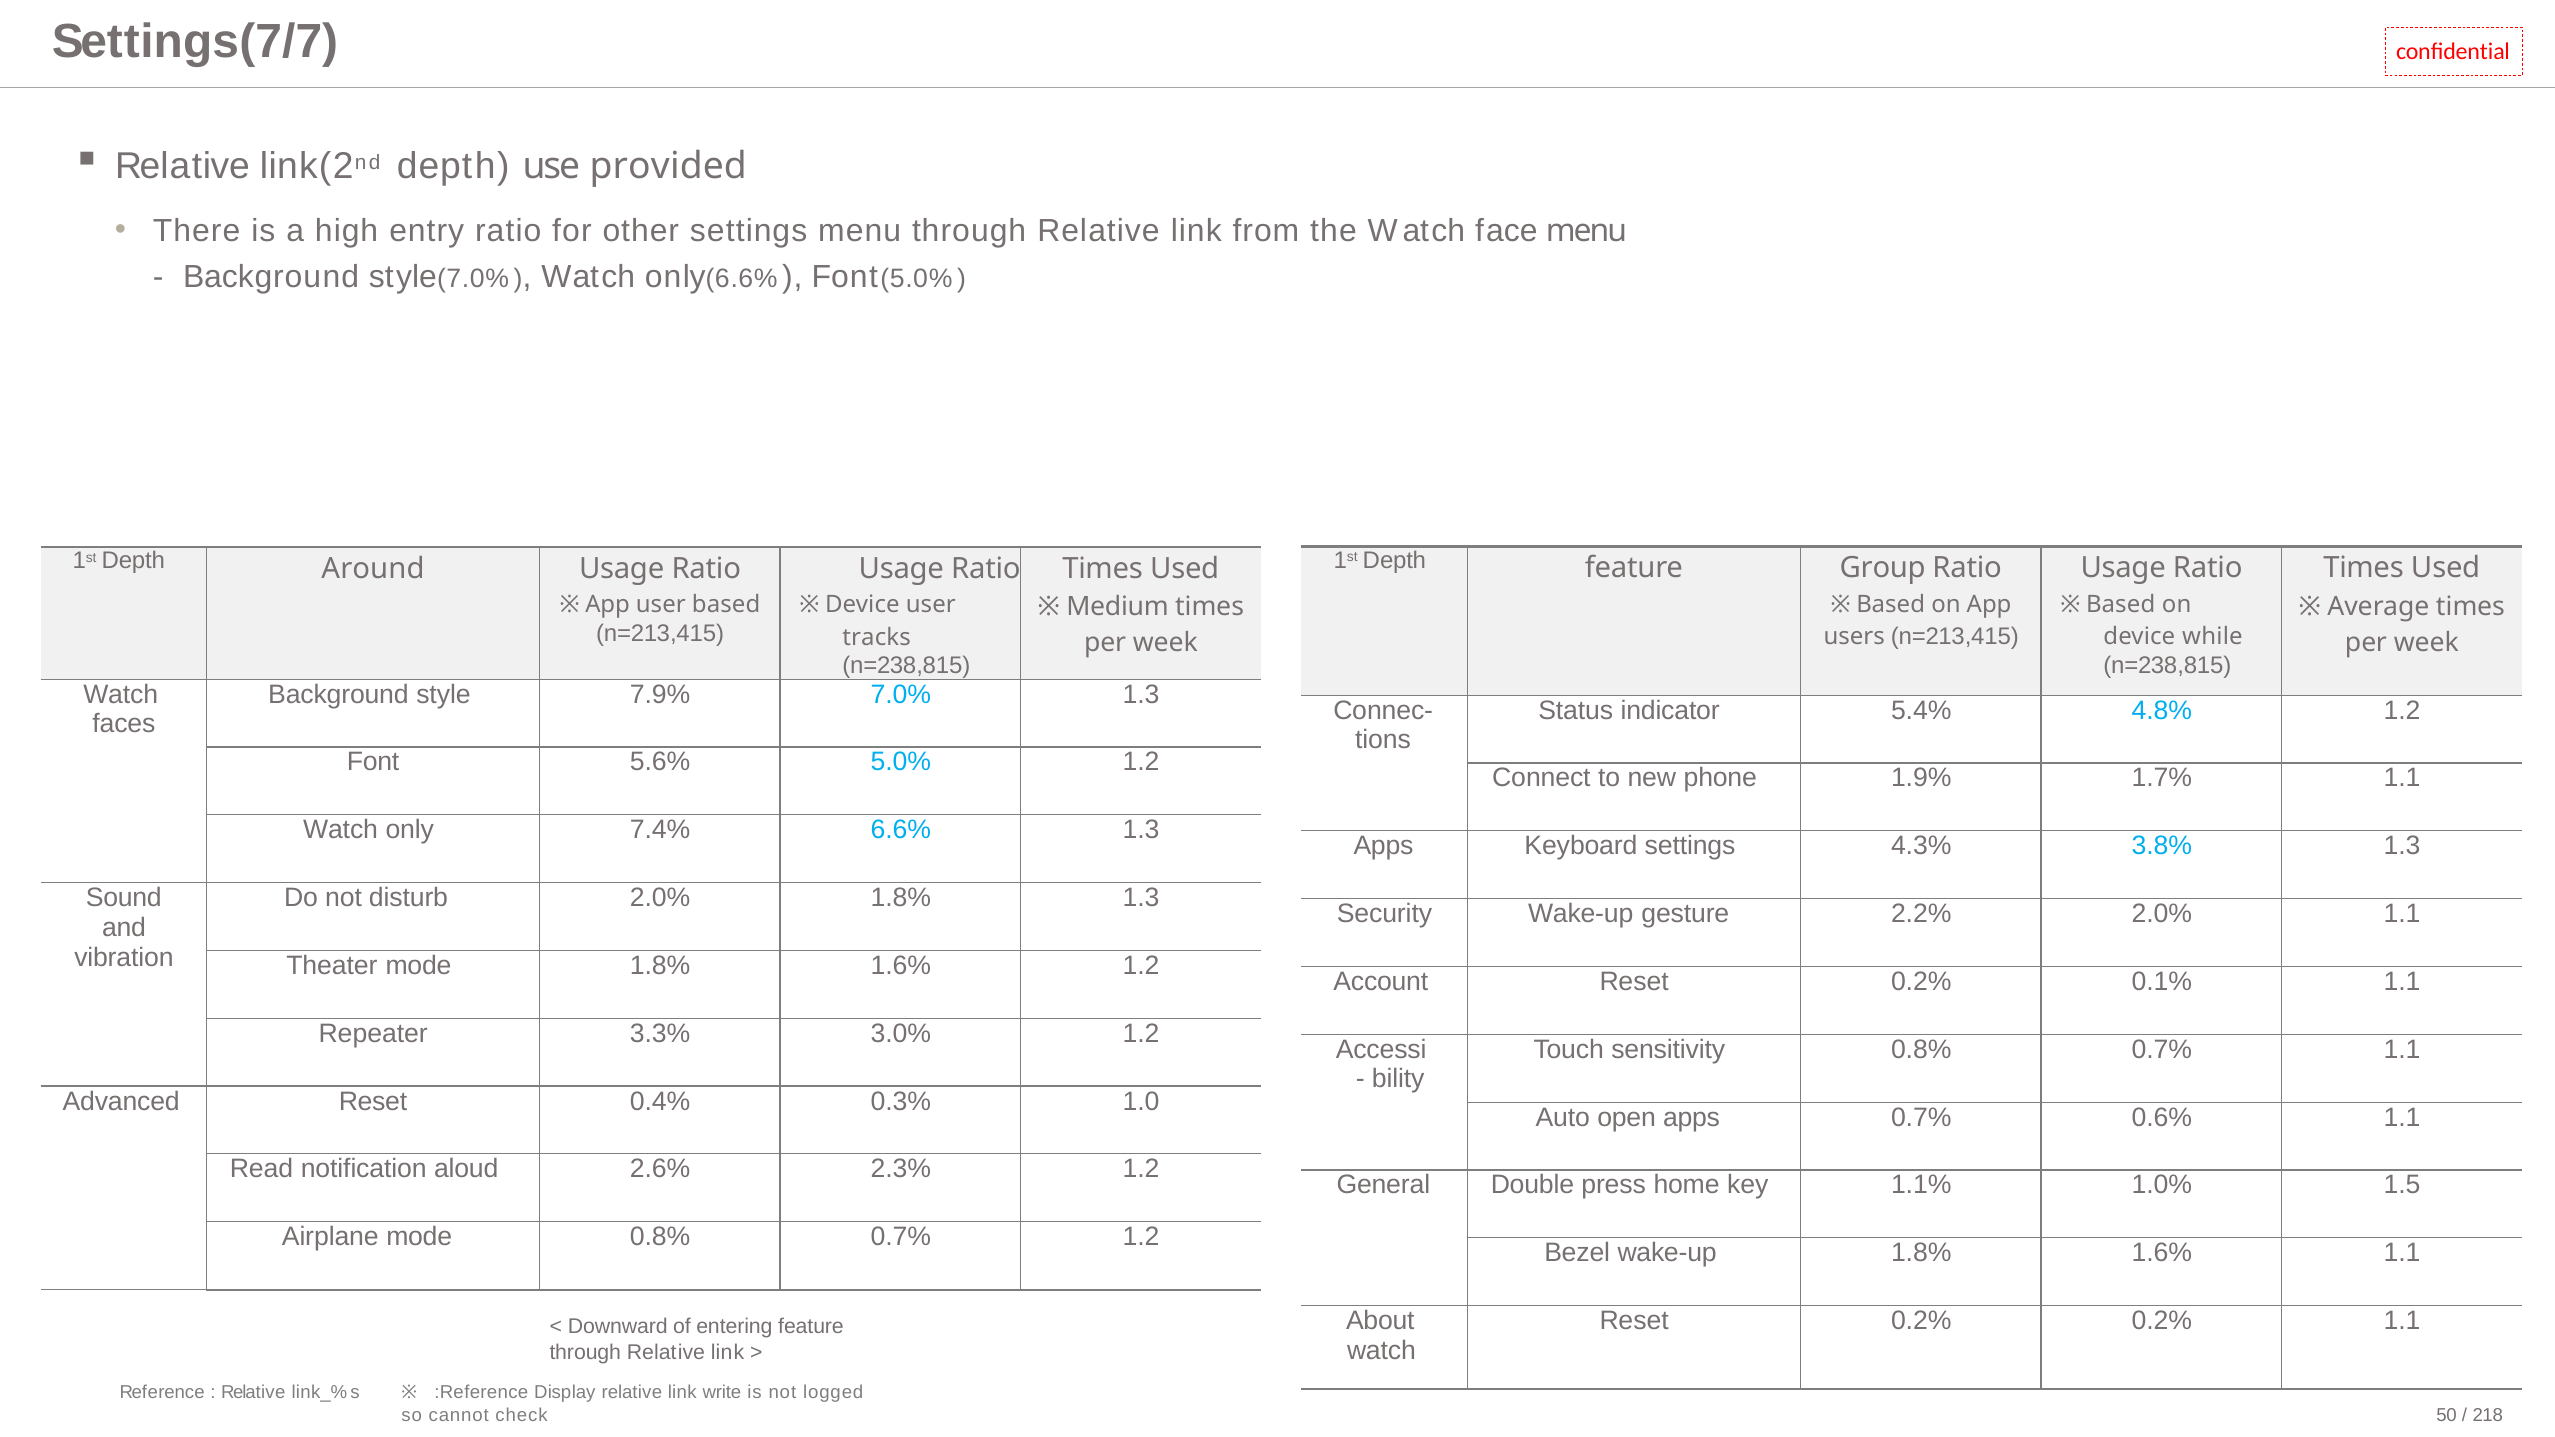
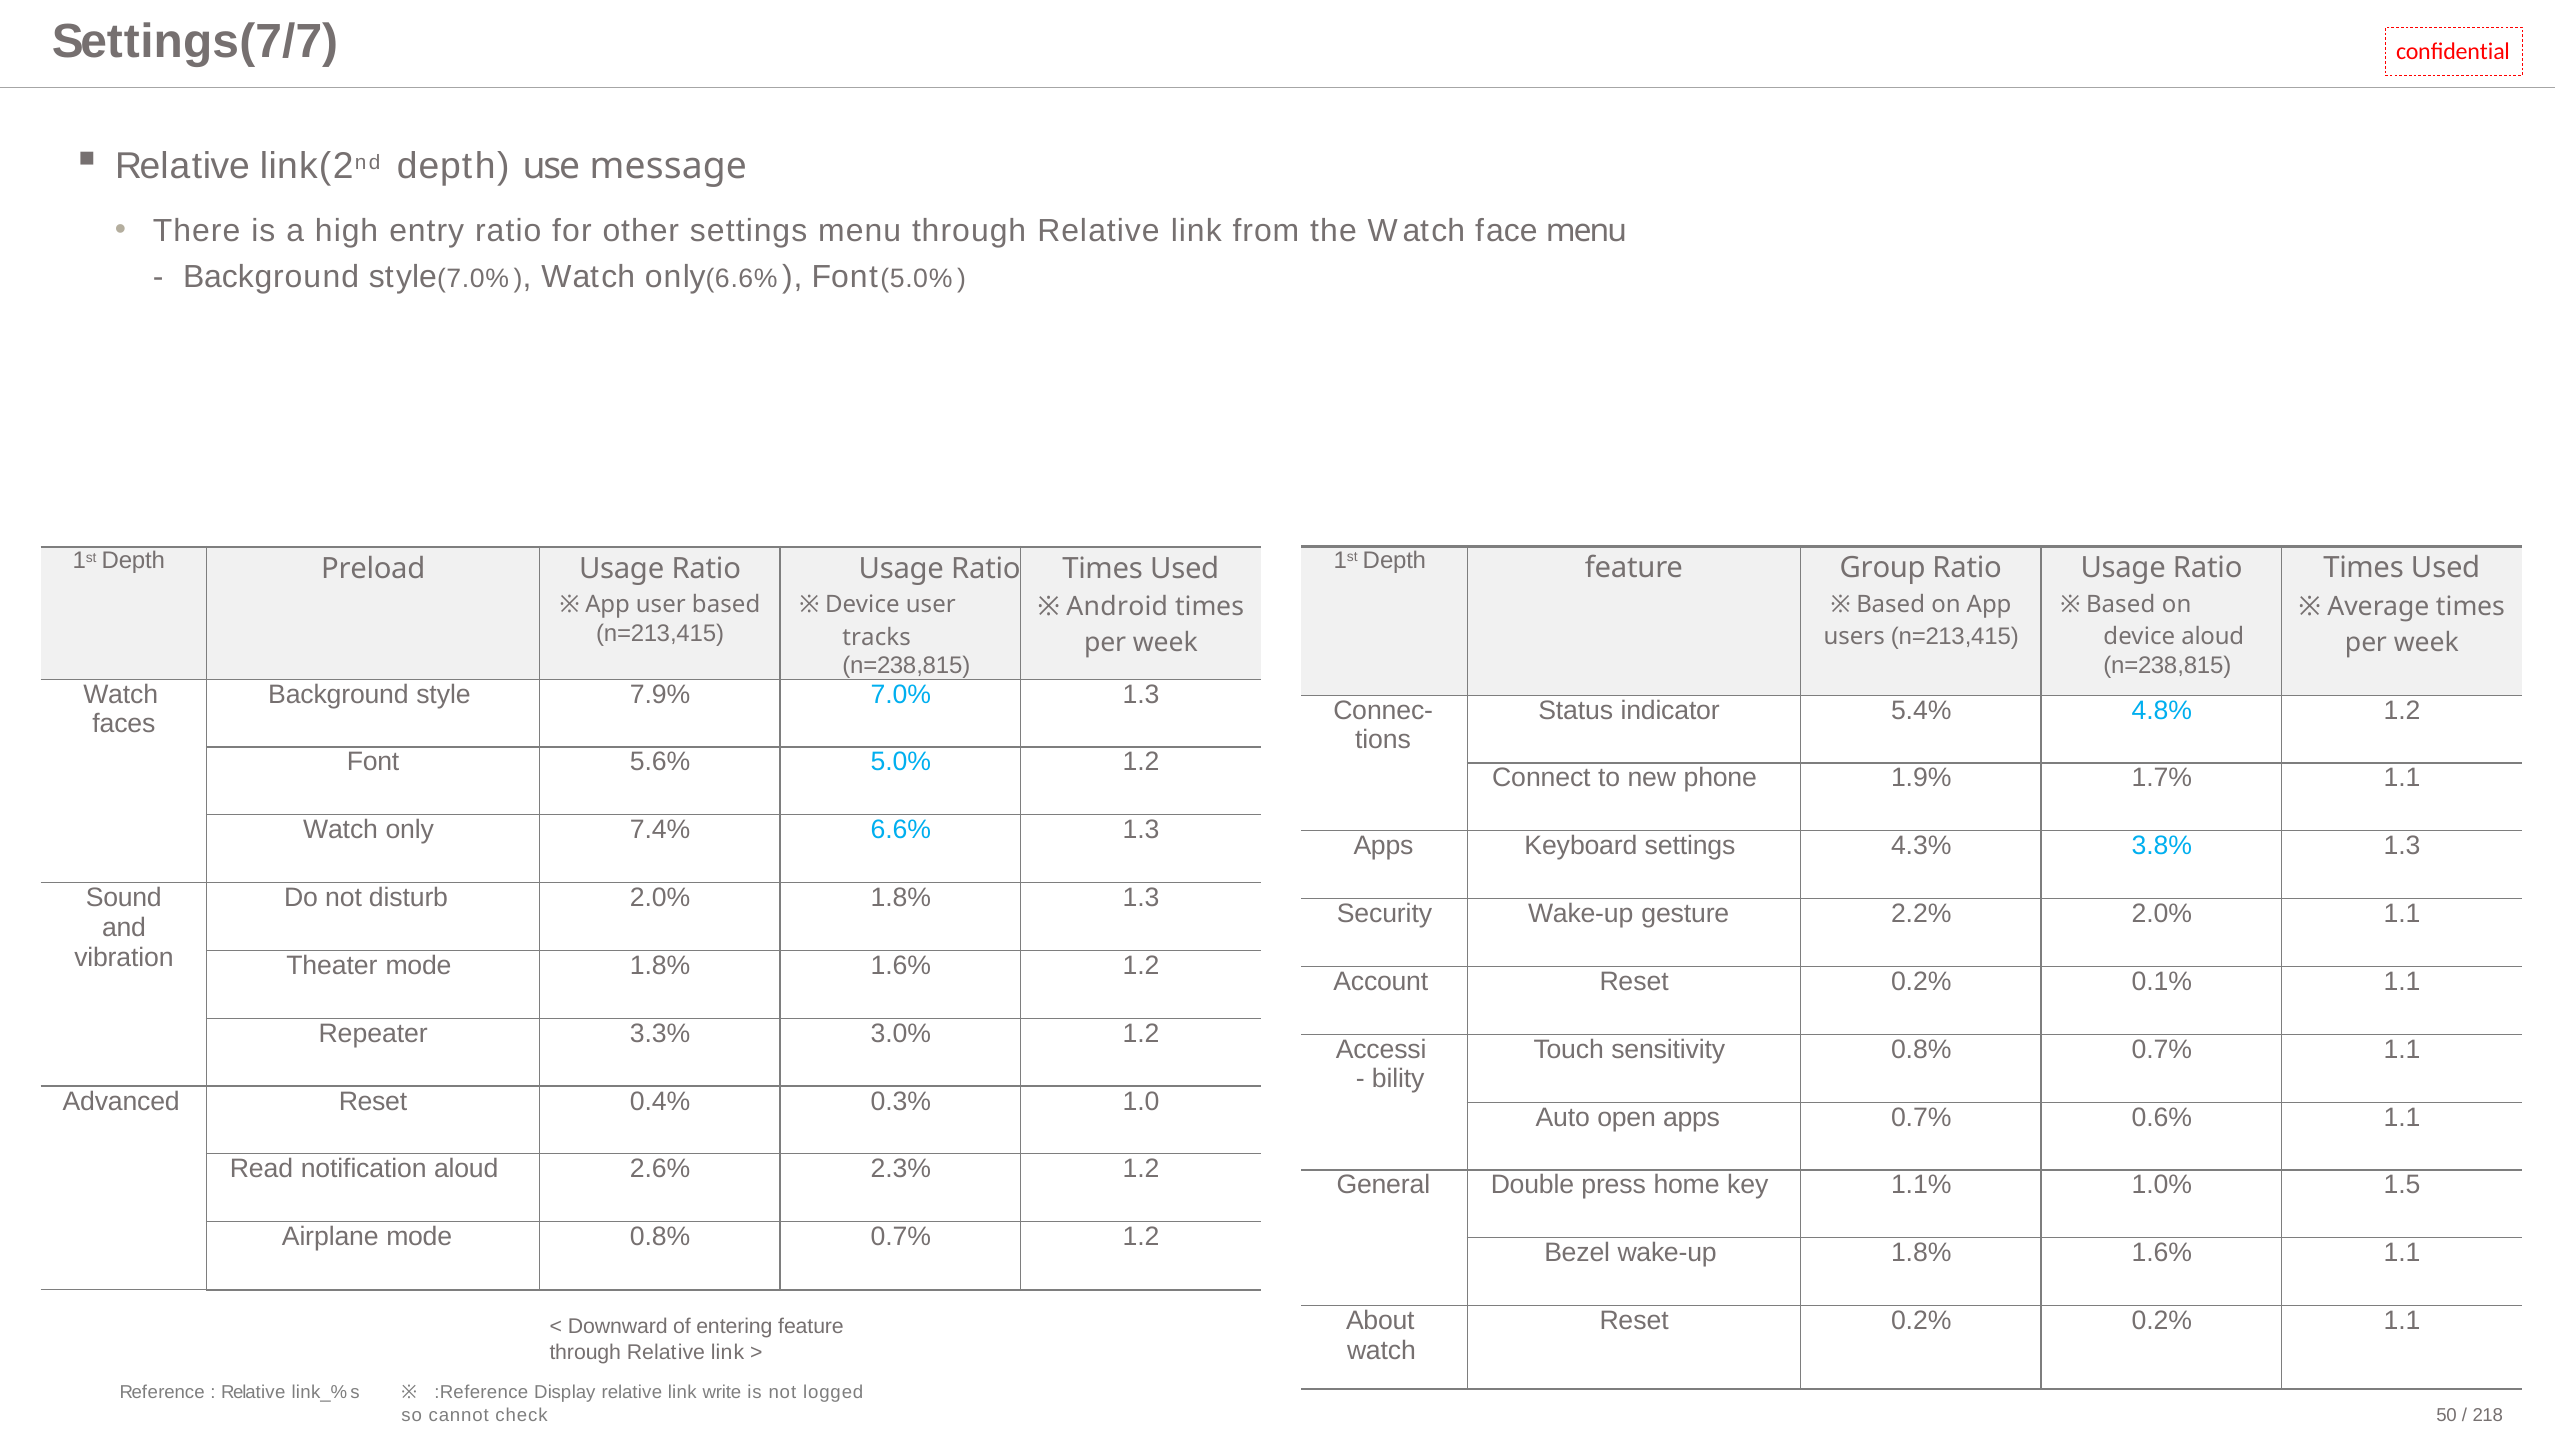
provided: provided -> message (668, 166)
Around: Around -> Preload (373, 569)
Medium: Medium -> Android (1117, 607)
device while: while -> aloud (2213, 637)
